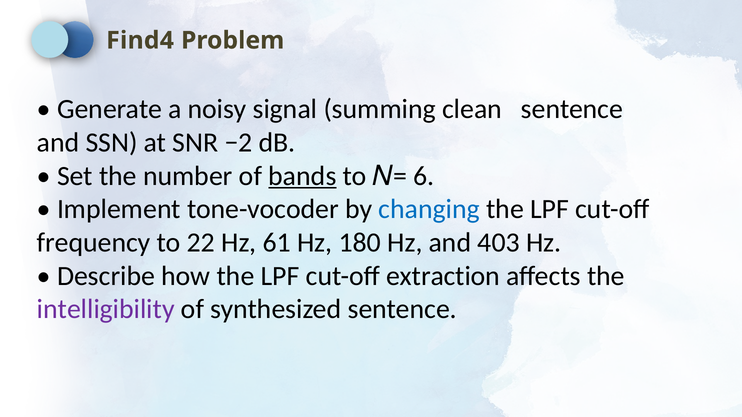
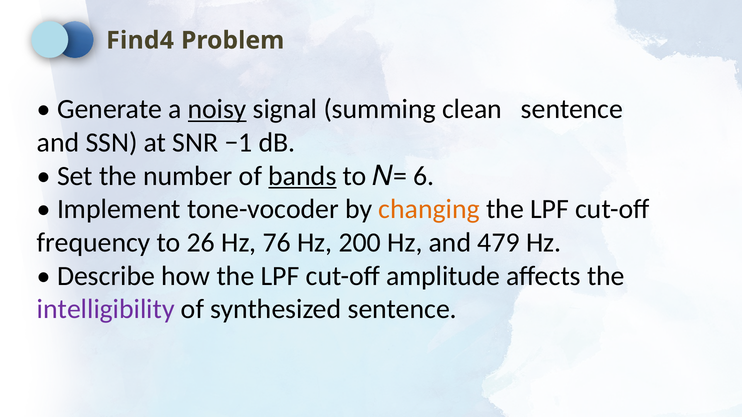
noisy underline: none -> present (217, 109)
−2: −2 -> −1 (238, 143)
changing colour: blue -> orange (429, 209)
22: 22 -> 26 (201, 243)
61: 61 -> 76 (277, 243)
180: 180 -> 200 (360, 243)
403: 403 -> 479 (499, 243)
extraction: extraction -> amplitude (443, 276)
